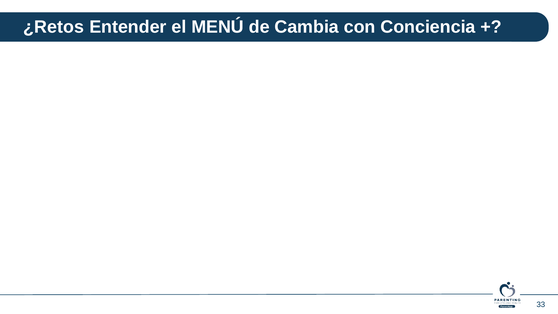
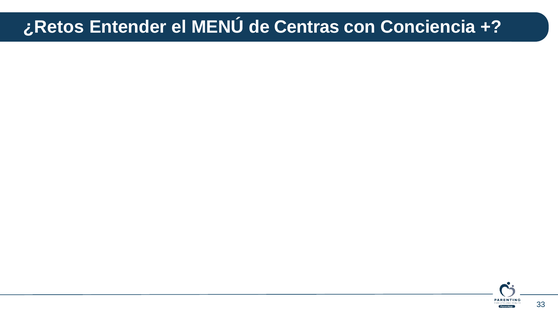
Cambia: Cambia -> Centras (307, 27)
